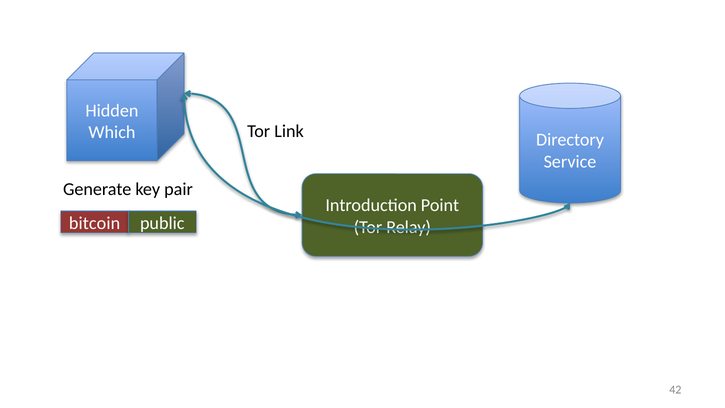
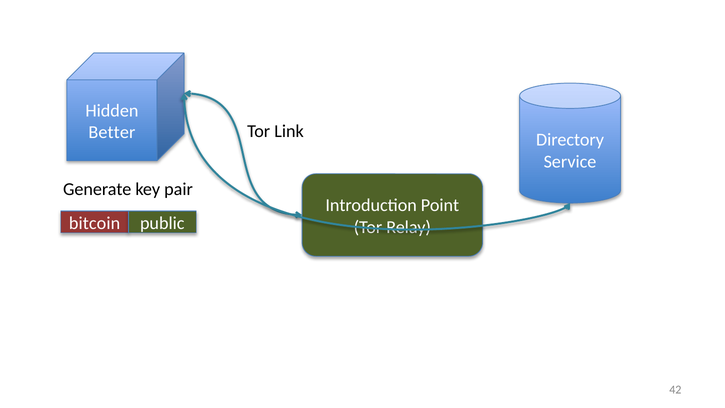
Which: Which -> Better (112, 132)
